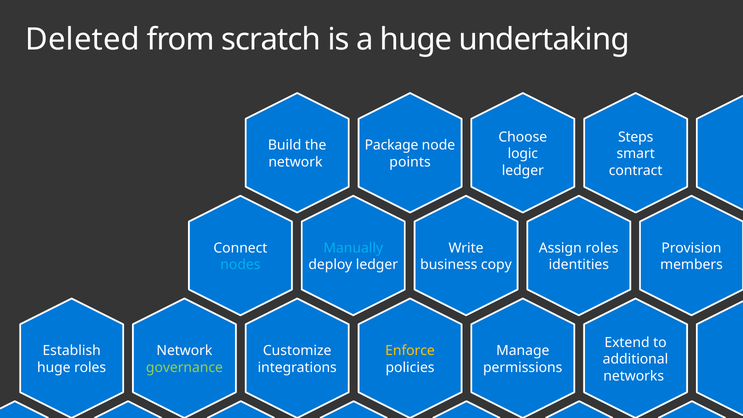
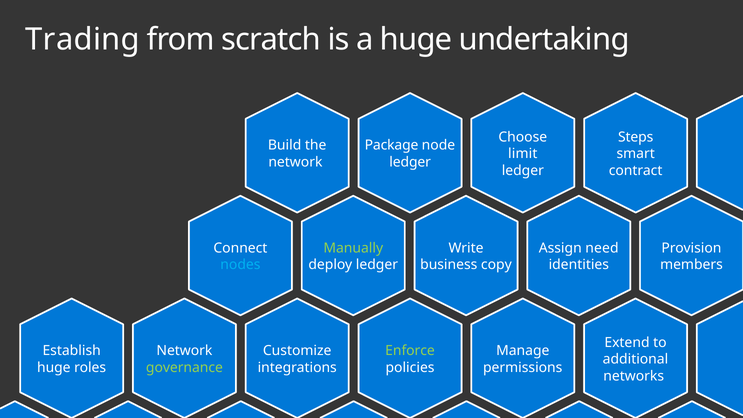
Deleted: Deleted -> Trading (83, 40)
logic: logic -> limit (523, 154)
points: points -> ledger (410, 162)
Manually colour: light blue -> light green (353, 248)
Assign roles: roles -> need (602, 248)
Enforce colour: yellow -> light green (410, 351)
